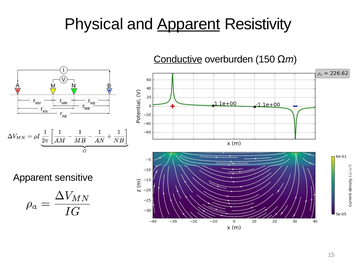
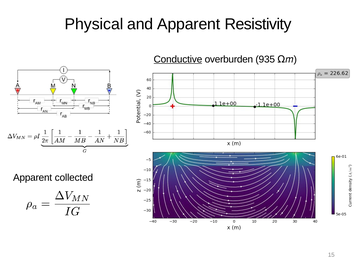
Apparent underline: present -> none (189, 24)
150: 150 -> 935 (265, 59)
sensitive: sensitive -> collected (74, 178)
